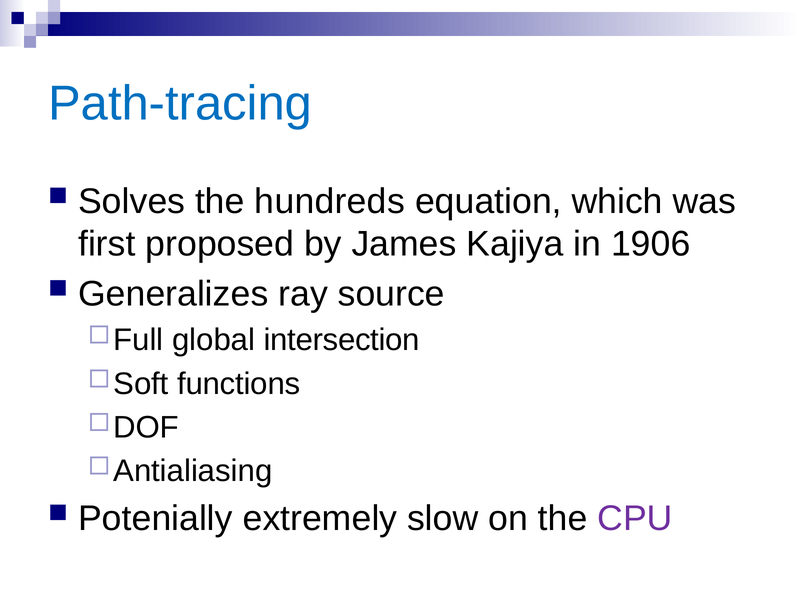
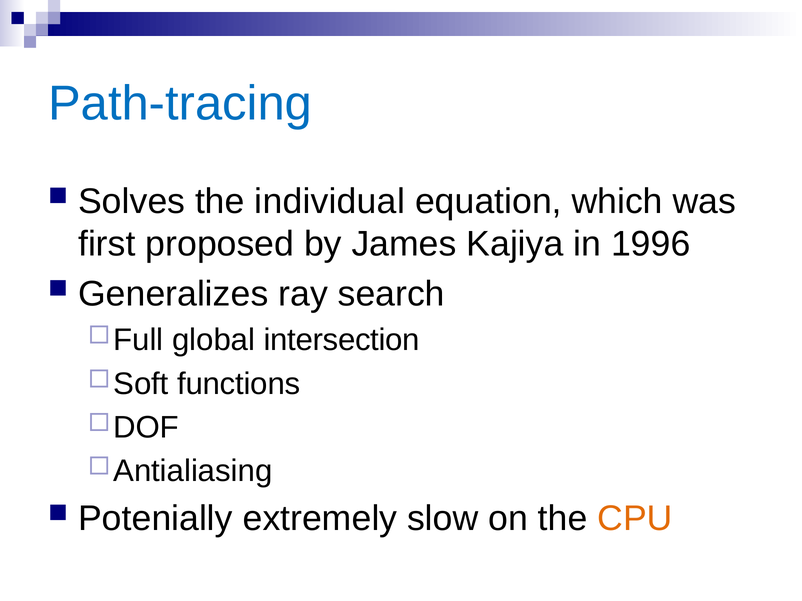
hundreds: hundreds -> individual (330, 202)
1906: 1906 -> 1996 (651, 244)
source: source -> search (391, 294)
CPU colour: purple -> orange (635, 519)
